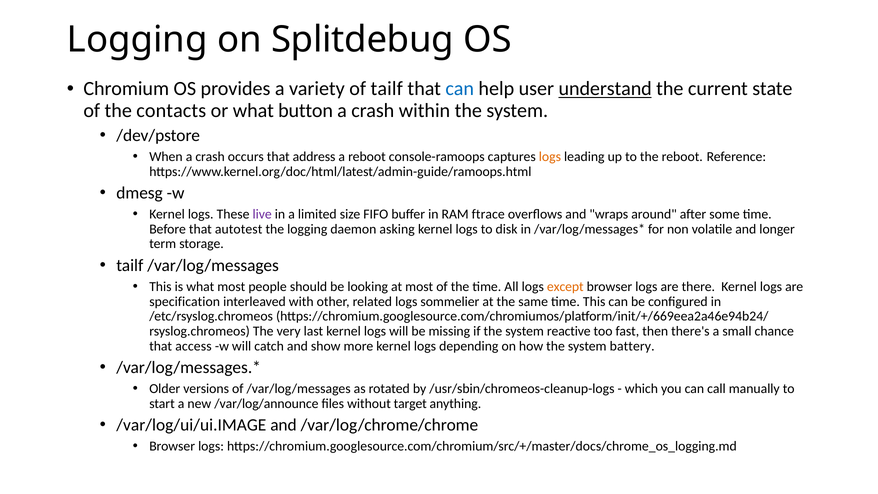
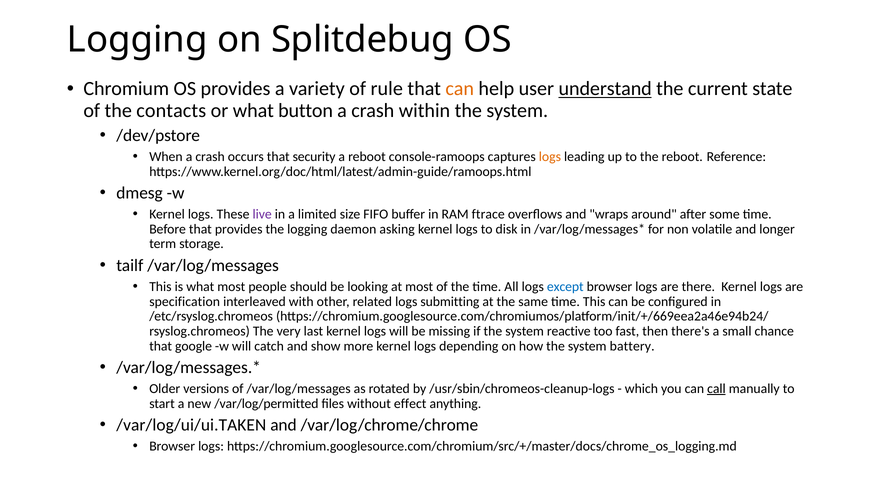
of tailf: tailf -> rule (387, 89)
can colour: blue -> orange (460, 89)
address: address -> security (314, 157)
that autotest: autotest -> provides (239, 229)
except colour: orange -> blue (565, 287)
sommelier: sommelier -> submitting (450, 301)
access: access -> google (194, 346)
call underline: none -> present (716, 389)
/var/log/announce: /var/log/announce -> /var/log/permitted (266, 403)
target: target -> effect (410, 403)
/var/log/ui/ui.IMAGE: /var/log/ui/ui.IMAGE -> /var/log/ui/ui.TAKEN (191, 425)
